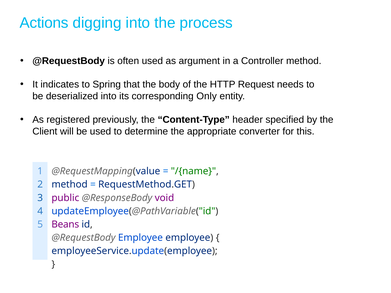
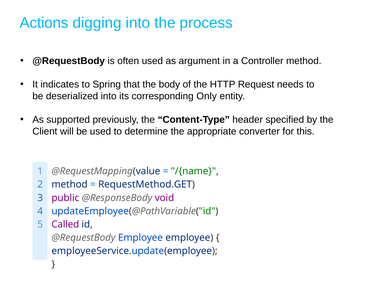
registered: registered -> supported (68, 120)
Beans: Beans -> Called (65, 225)
